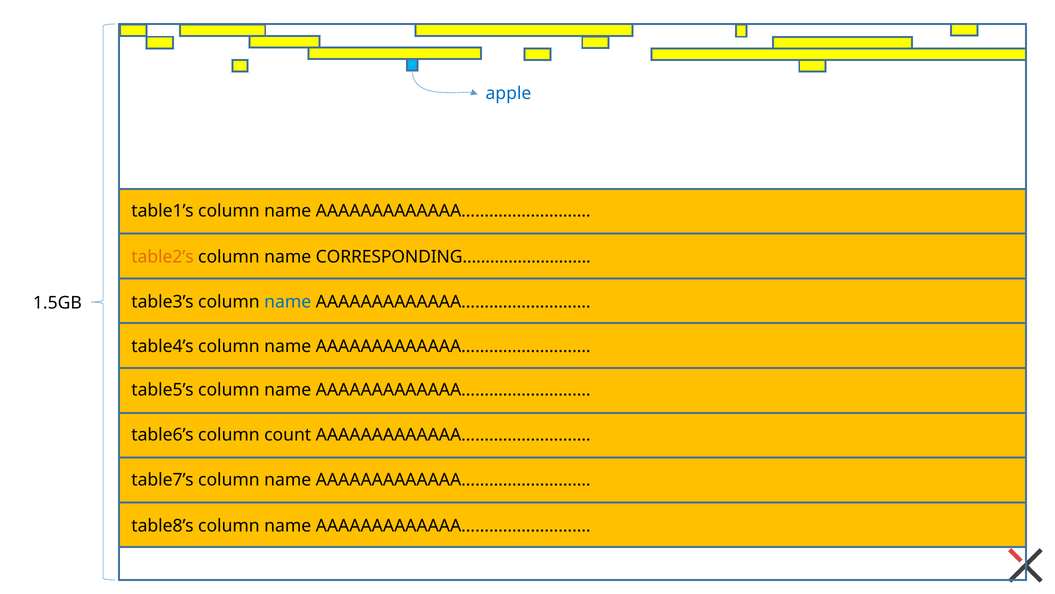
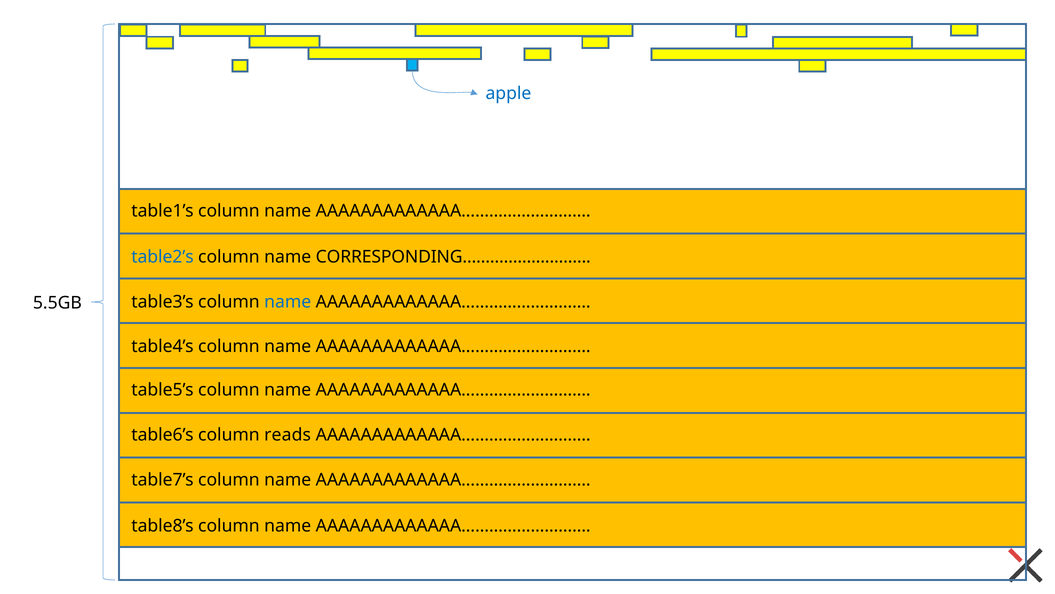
table2’s colour: orange -> blue (163, 257)
1.5GB: 1.5GB -> 5.5GB (57, 303)
count: count -> reads (288, 435)
